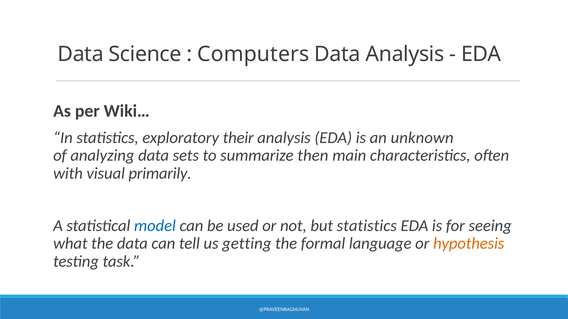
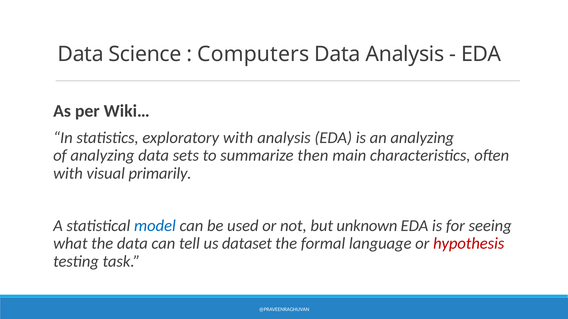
exploratory their: their -> with (238, 138)
an unknown: unknown -> analyzing (422, 138)
but statistics: statistics -> unknown (367, 226)
getting: getting -> dataset (247, 244)
hypothesis colour: orange -> red (469, 244)
